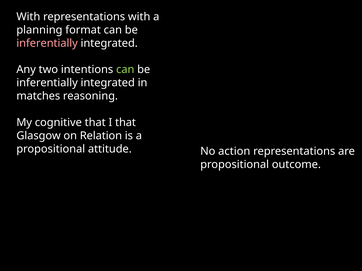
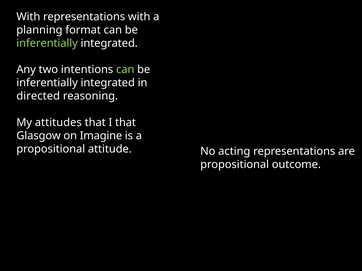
inferentially colour: pink -> light green (47, 43)
matches: matches -> directed (38, 96)
cognitive: cognitive -> attitudes (58, 123)
Relation: Relation -> Imagine (101, 136)
action: action -> acting (234, 152)
